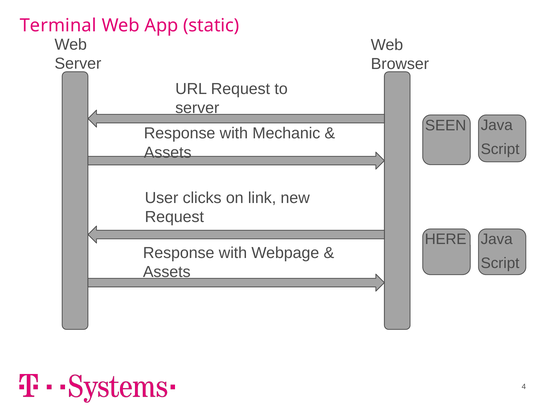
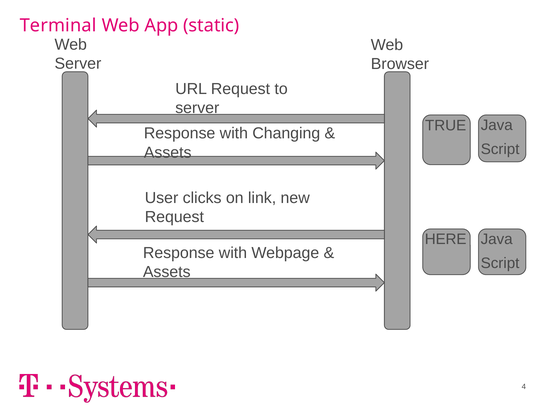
SEEN: SEEN -> TRUE (446, 125)
Mechanic: Mechanic -> Changing (286, 133)
